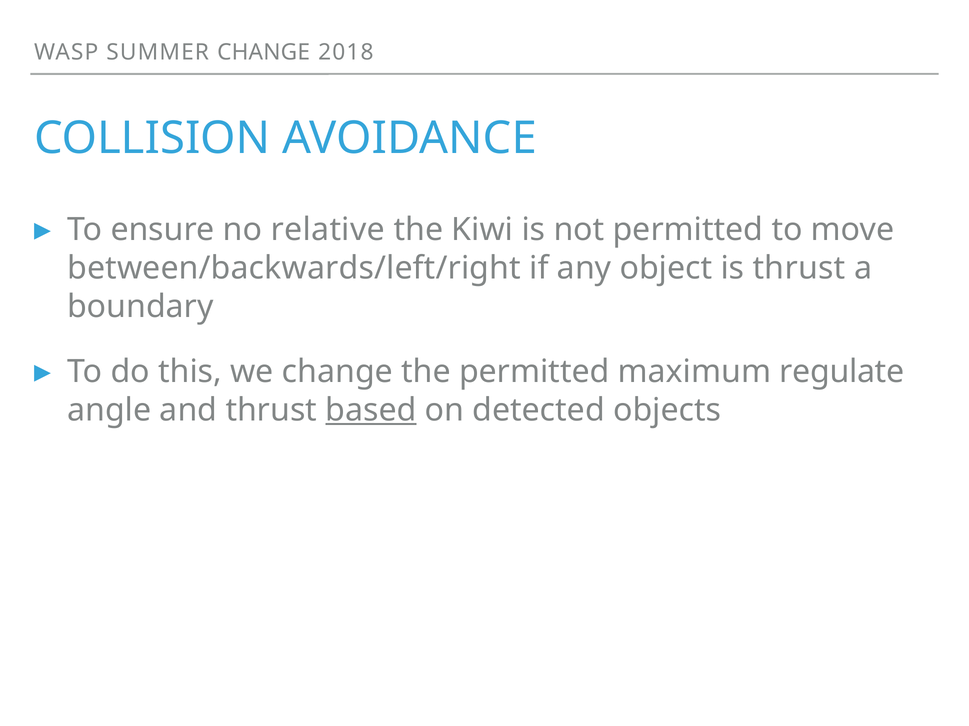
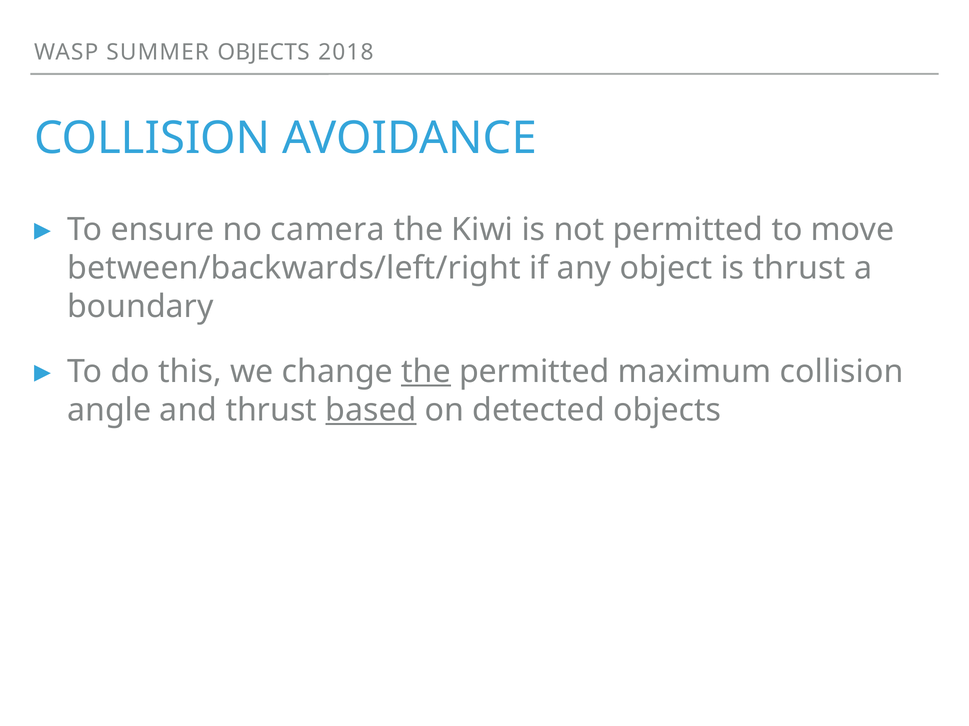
SUMMER CHANGE: CHANGE -> OBJECTS (264, 52)
relative: relative -> camera (328, 230)
the underline: none -> present (426, 372)
maximum regulate: regulate -> collision (842, 372)
